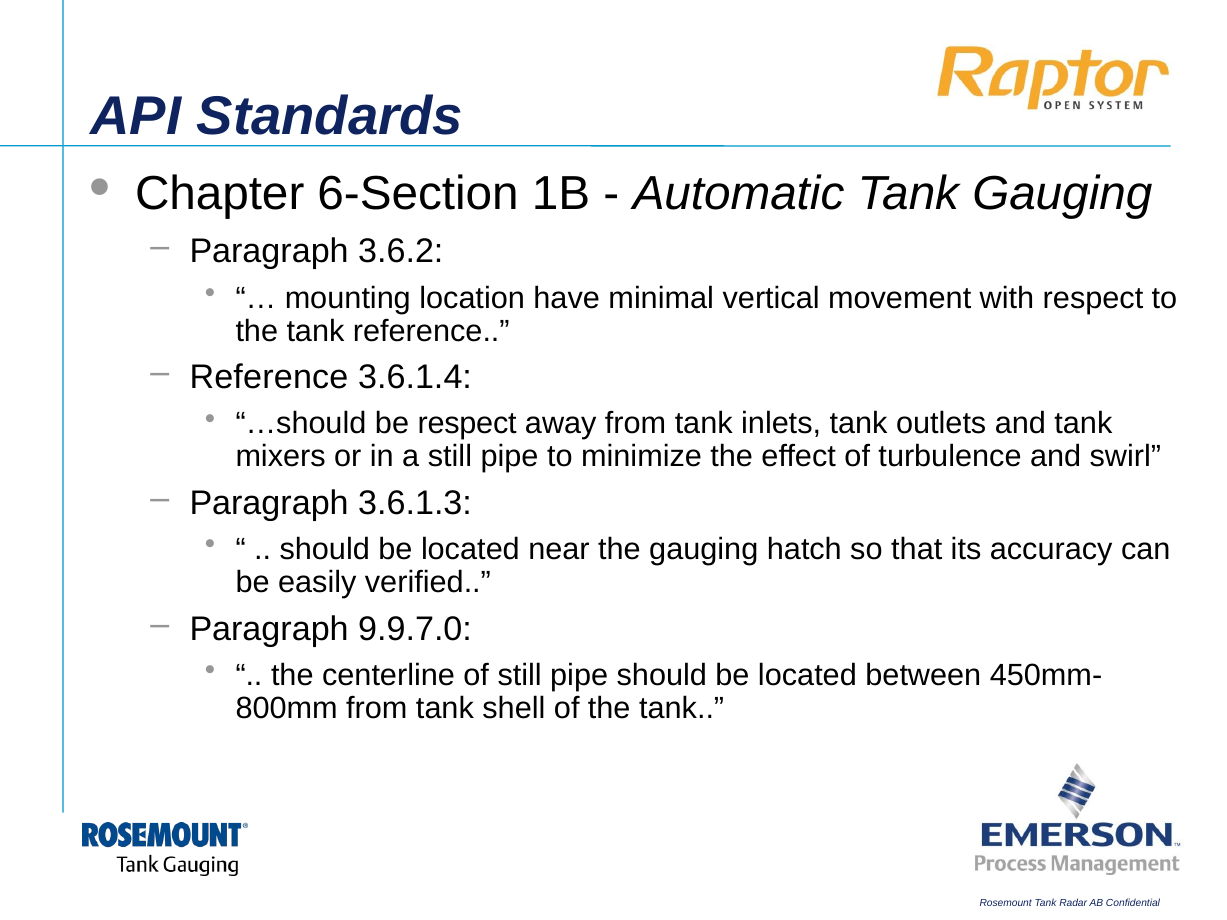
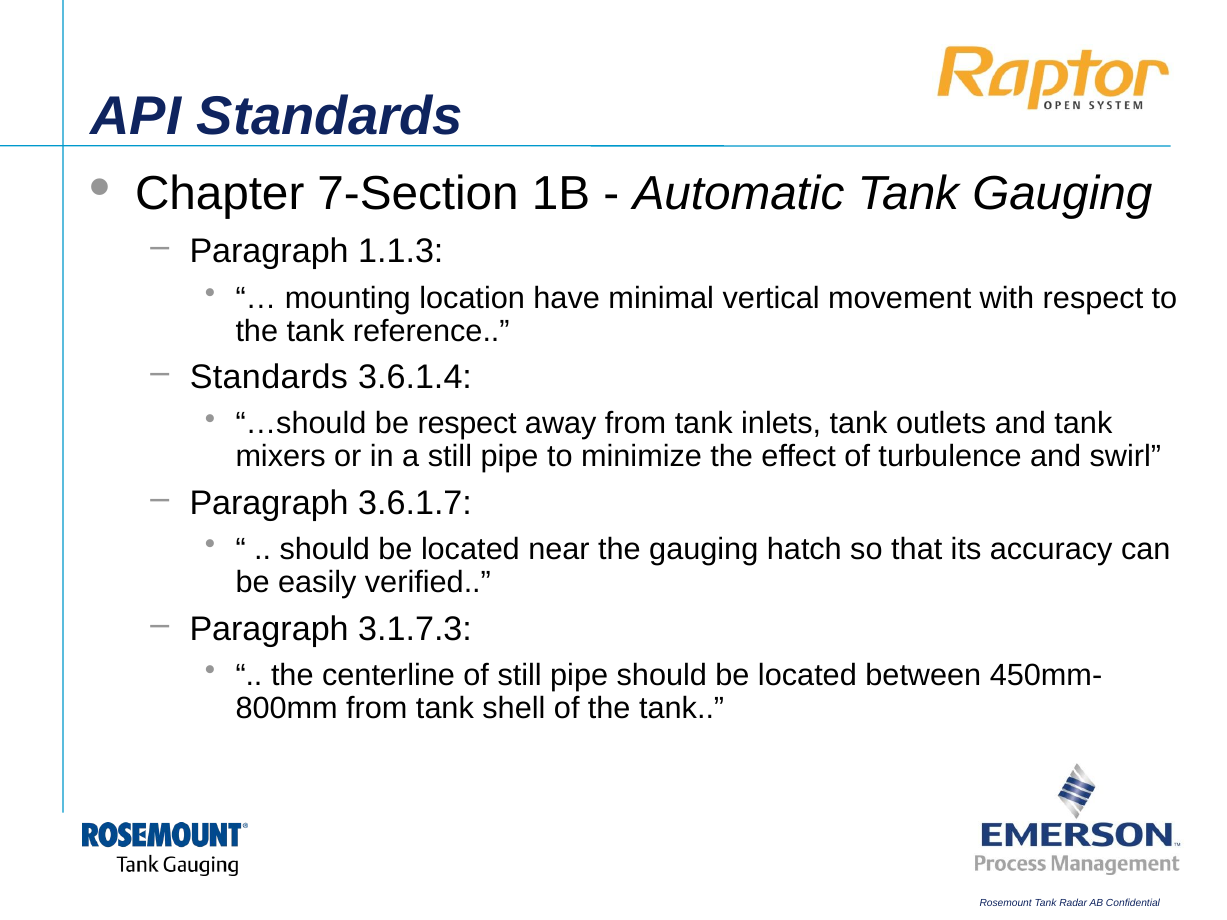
6-Section: 6-Section -> 7-Section (418, 194)
3.6.2: 3.6.2 -> 1.1.3 (401, 252)
Reference: Reference -> Standards (269, 377)
3.6.1.3: 3.6.1.3 -> 3.6.1.7 (415, 503)
9.9.7.0: 9.9.7.0 -> 3.1.7.3 (415, 629)
